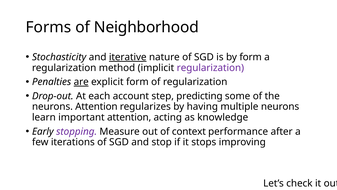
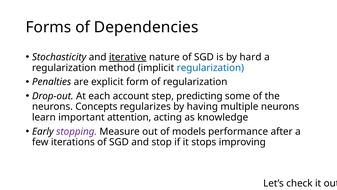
Neighborhood: Neighborhood -> Dependencies (146, 27)
by form: form -> hard (251, 57)
regularization colour: purple -> blue (210, 68)
are underline: present -> none (81, 82)
neurons Attention: Attention -> Concepts (96, 106)
context: context -> models (189, 131)
